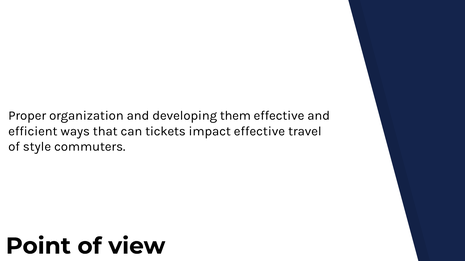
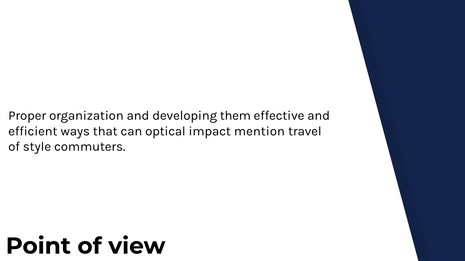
tickets: tickets -> optical (165, 131)
impact effective: effective -> mention (259, 131)
